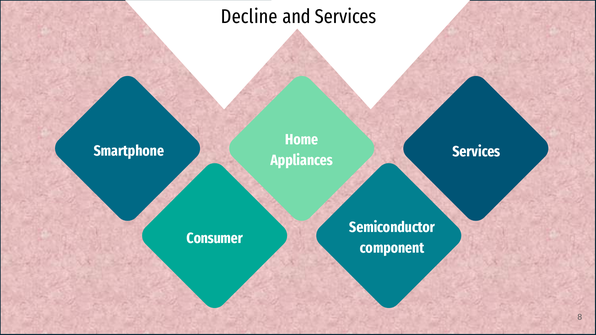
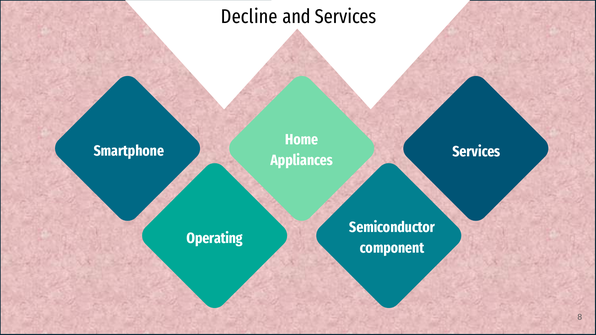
Consumer: Consumer -> Operating (215, 238)
